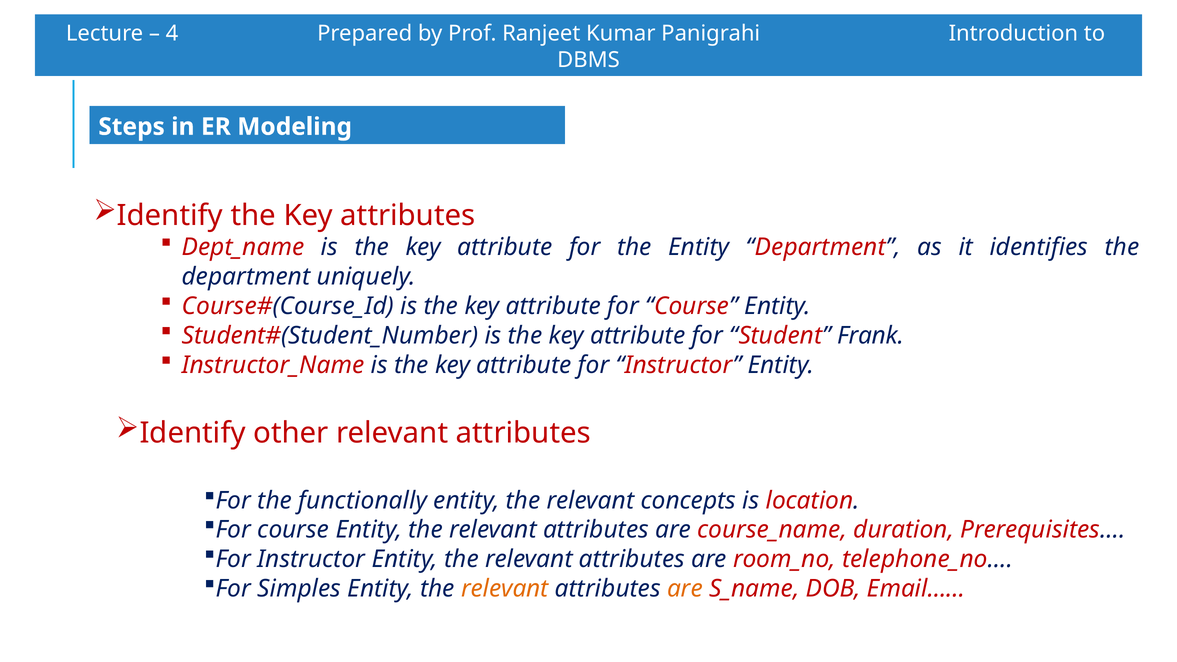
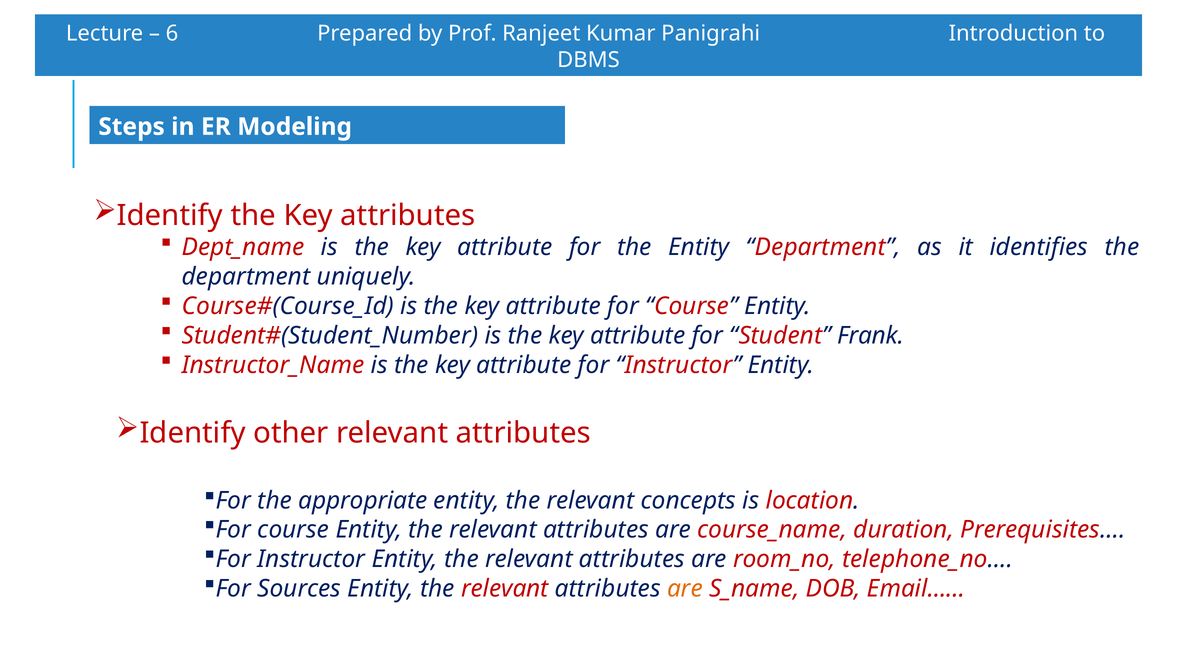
4: 4 -> 6 (172, 33)
functionally: functionally -> appropriate (363, 500)
Simples: Simples -> Sources (299, 589)
relevant colour: orange -> red (505, 589)
